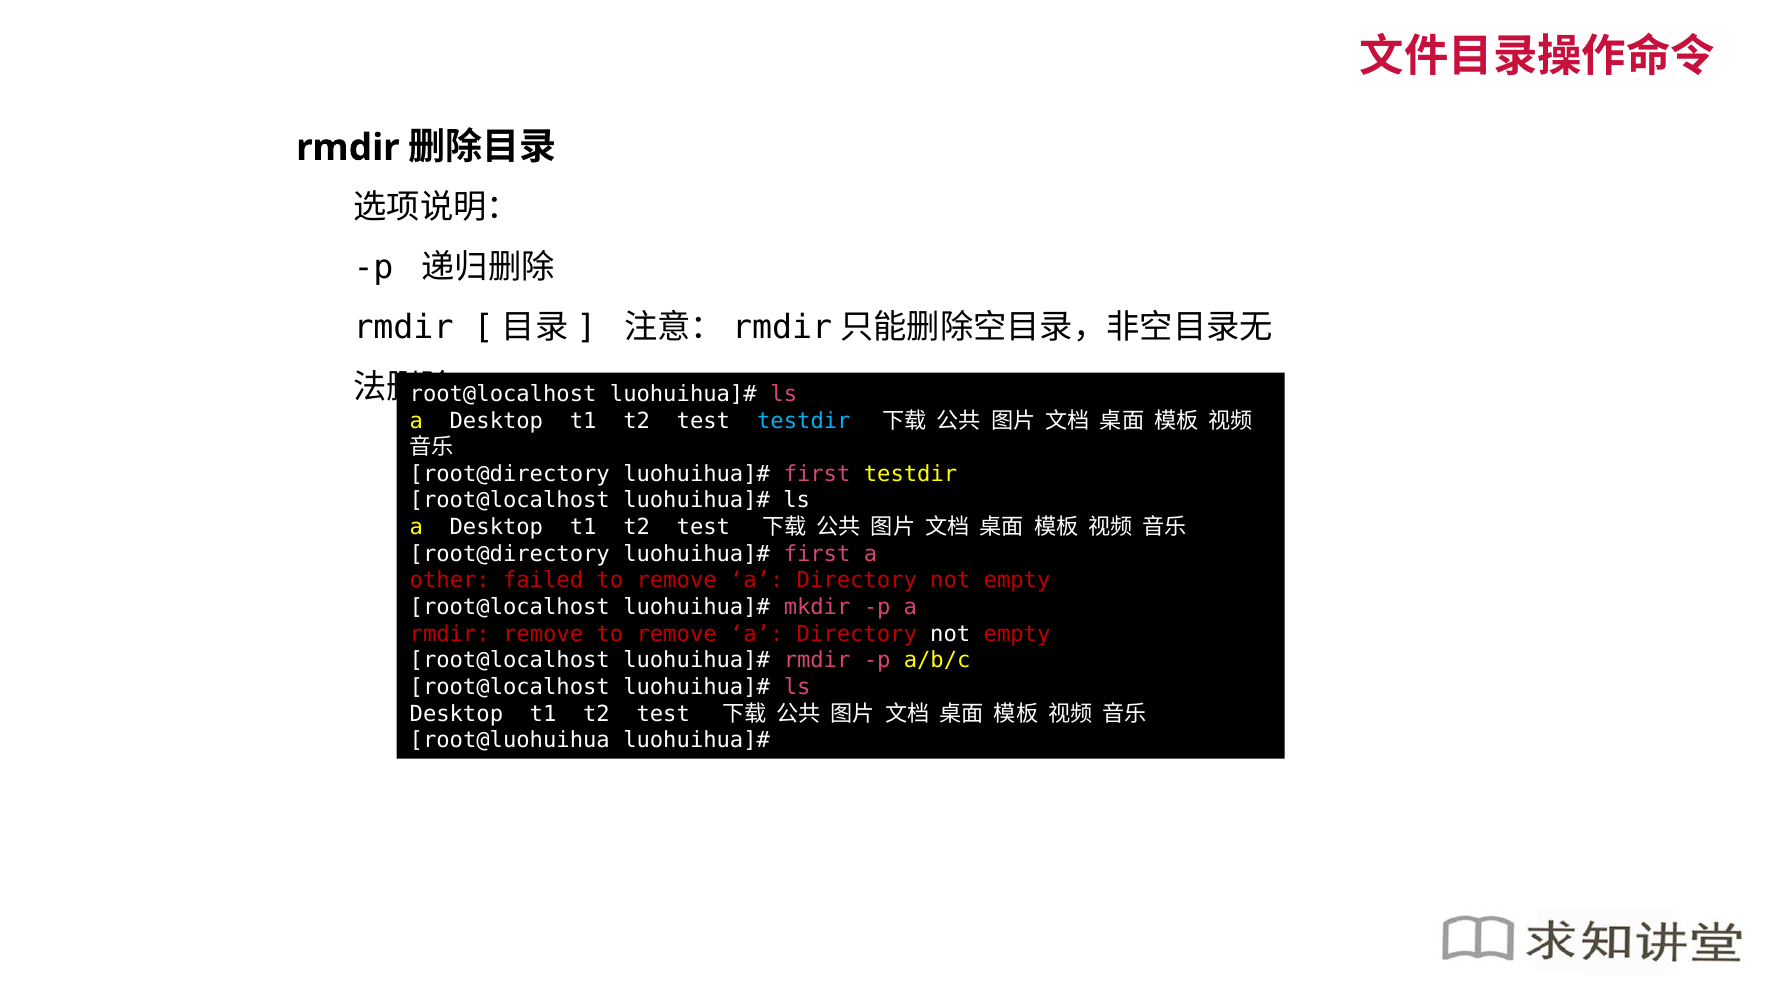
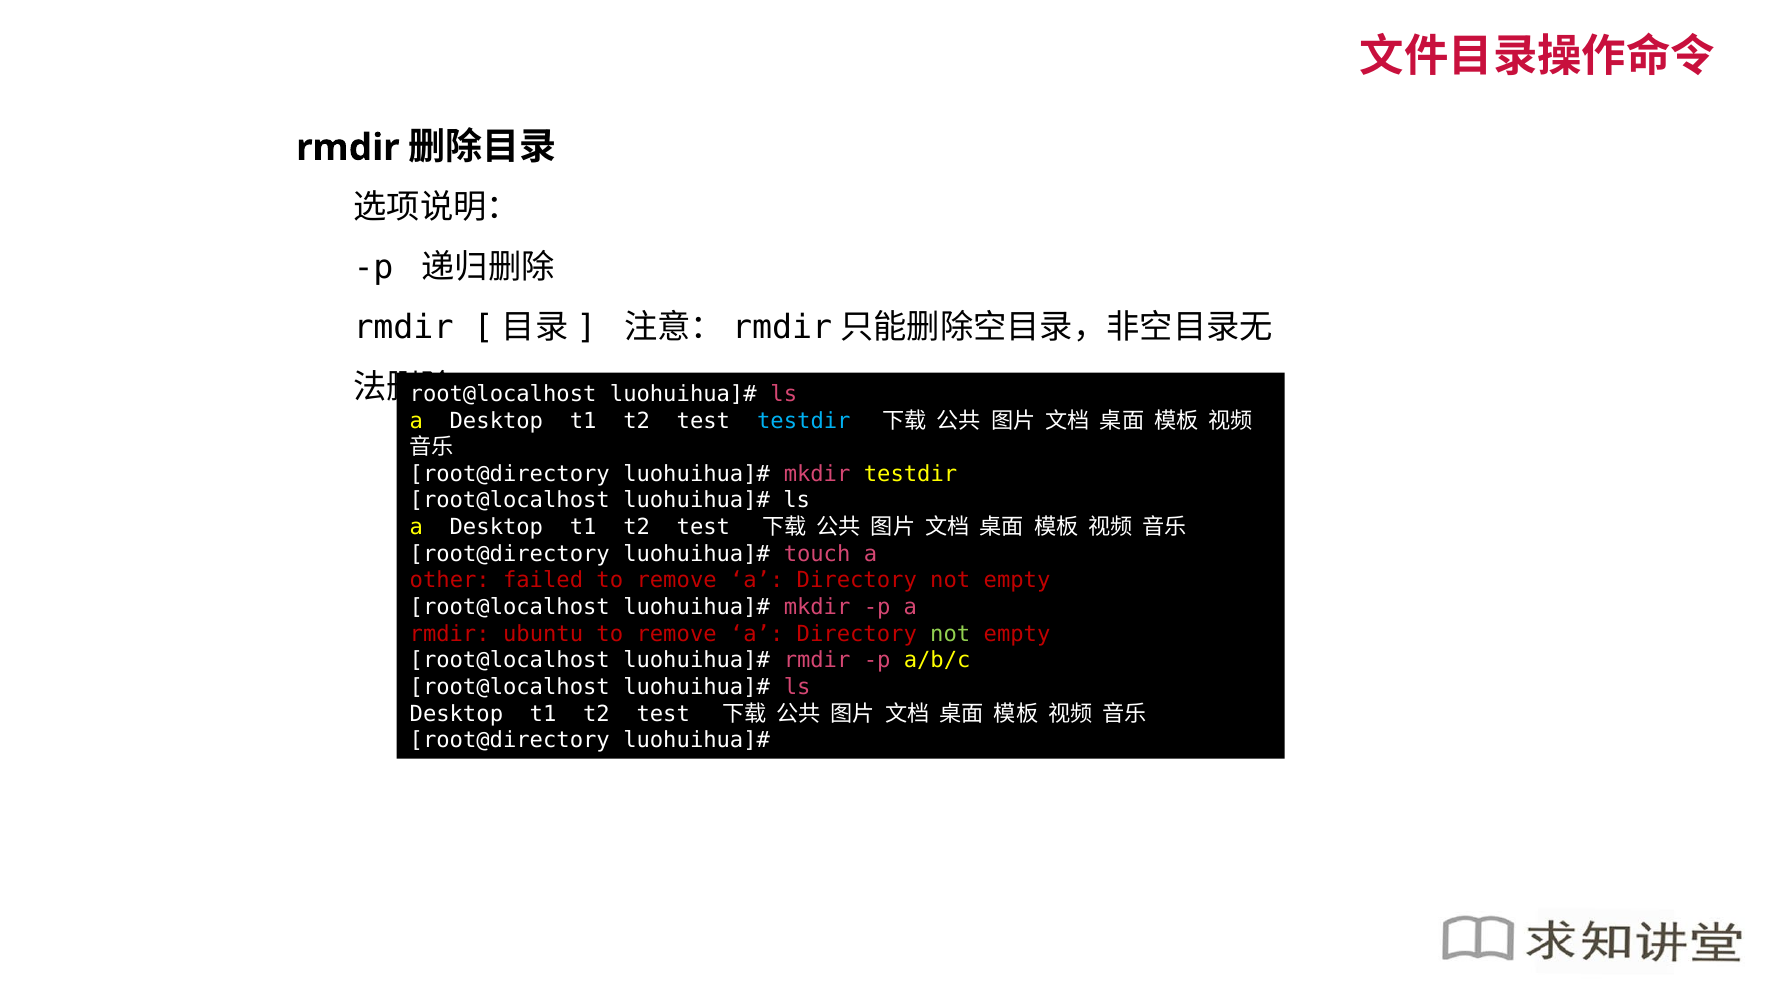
first: first -> mkdir (817, 474)
first: first -> touch (817, 554)
rmdir remove: remove -> ubuntu (543, 634)
not colour: white -> light green (950, 634)
root@luohuihua: root@luohuihua -> root@directory (510, 740)
